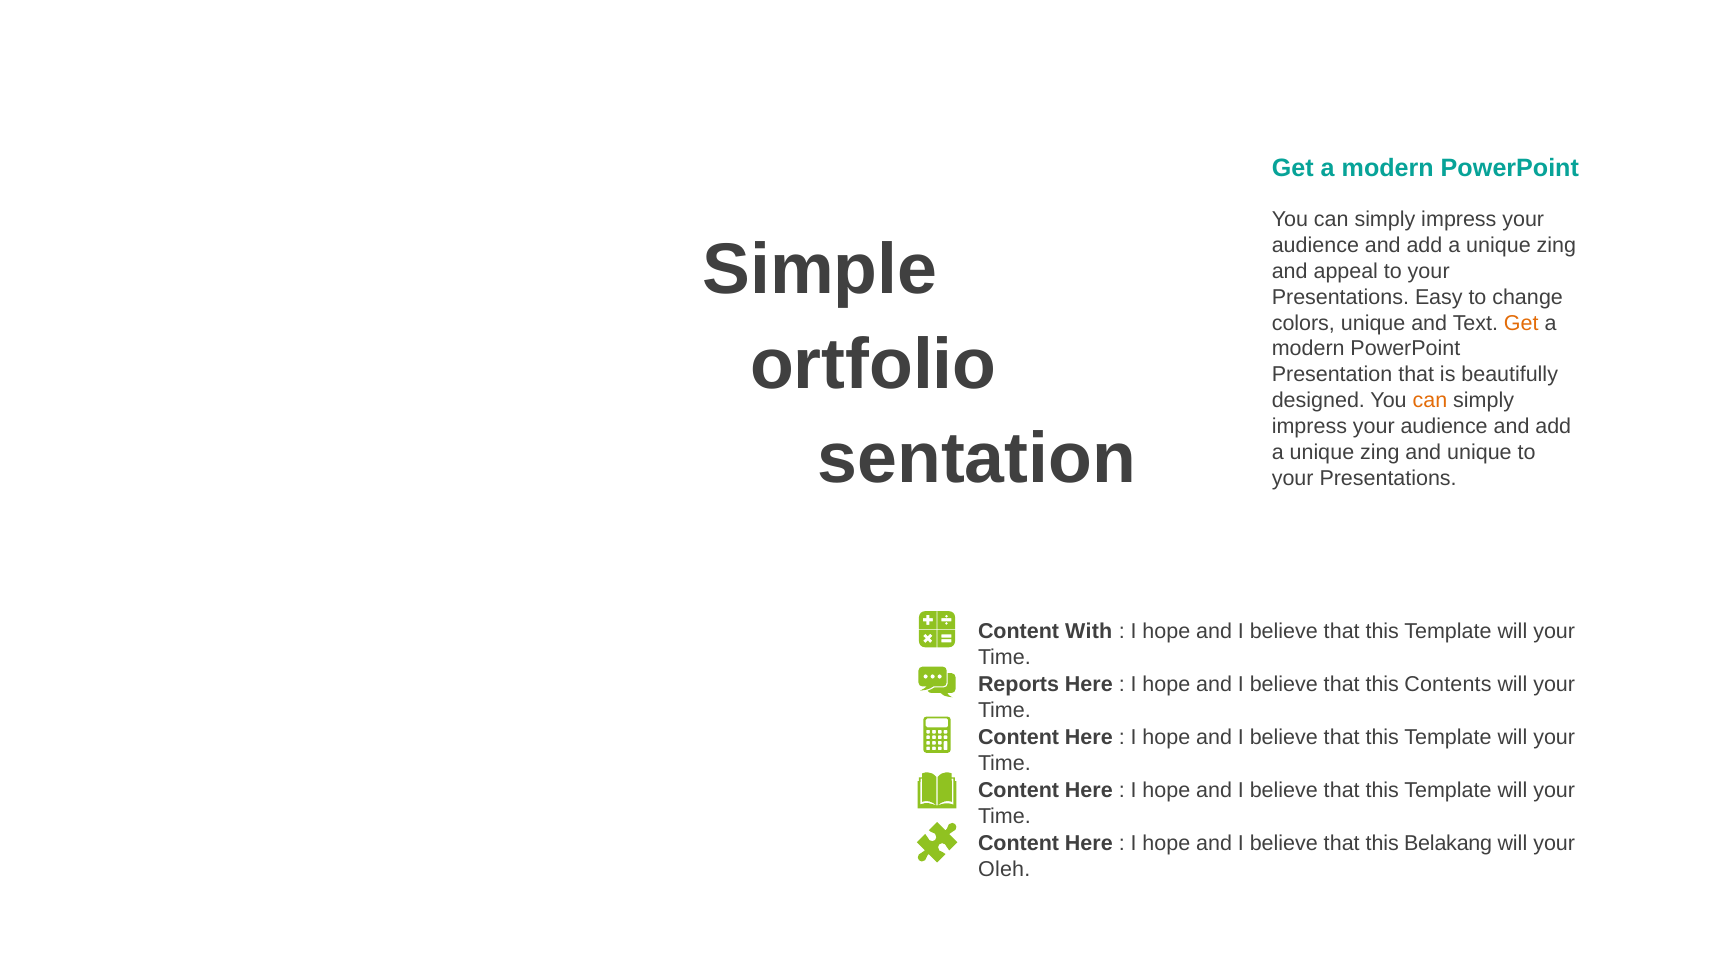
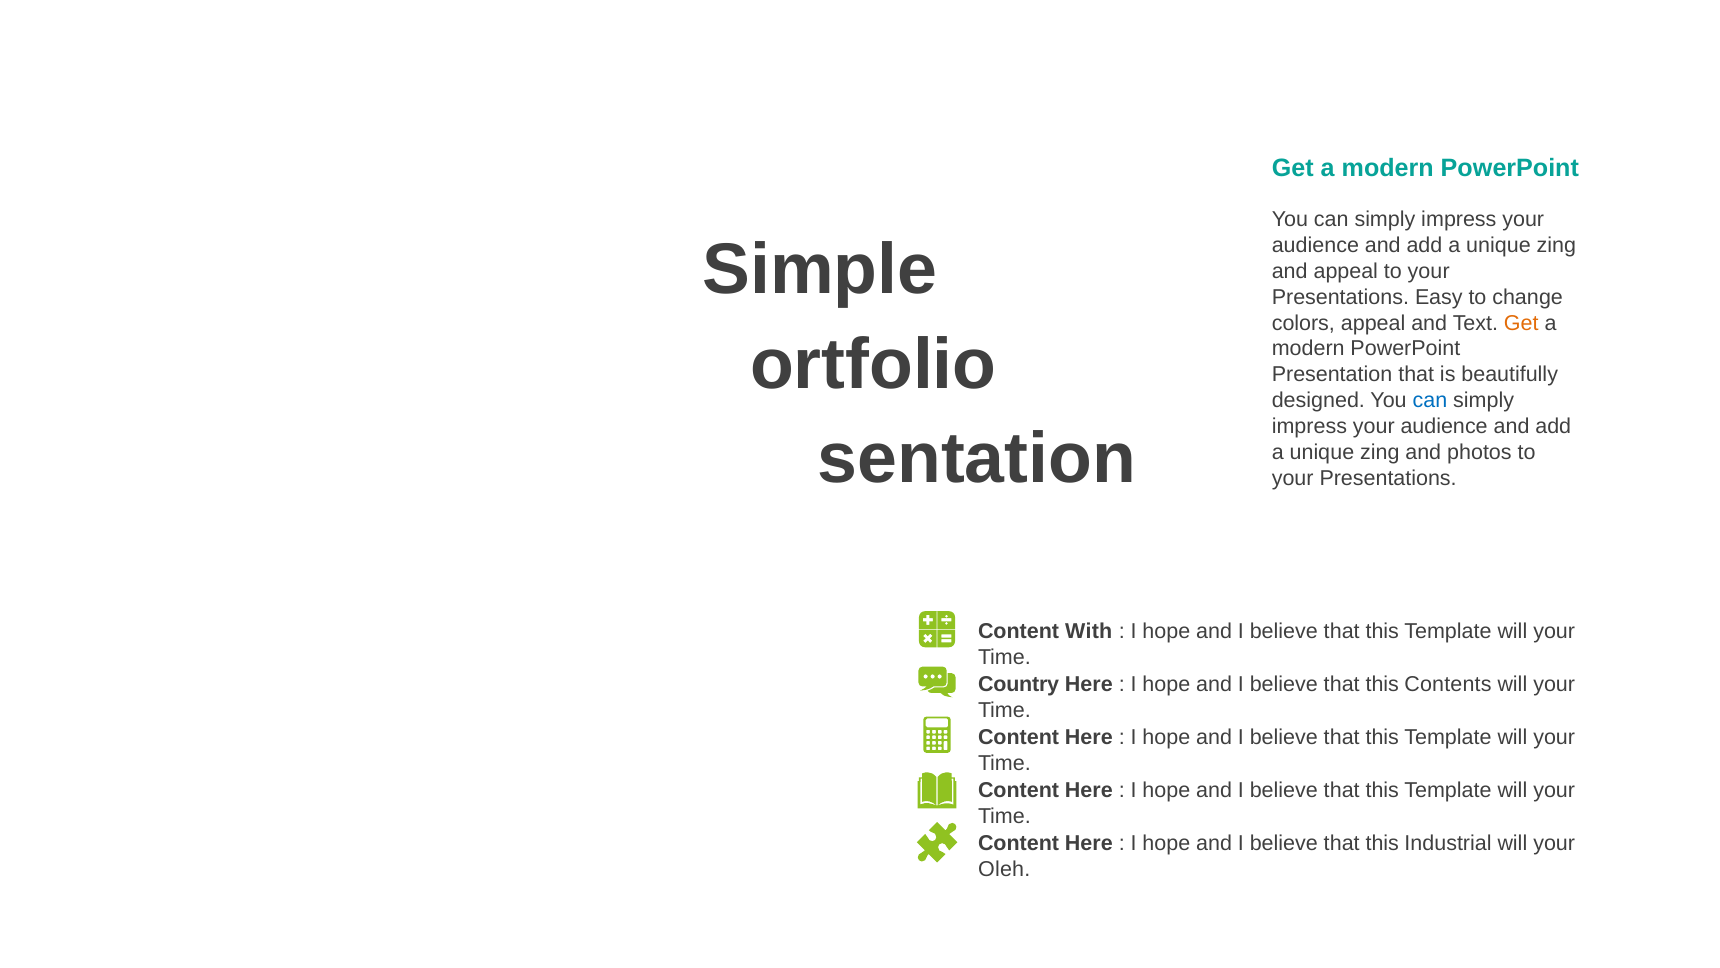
colors unique: unique -> appeal (1373, 323)
can colour: orange -> blue (1430, 400)
and unique: unique -> photos (1479, 452)
Reports: Reports -> Country (1019, 684)
Belakang: Belakang -> Industrial (1448, 843)
